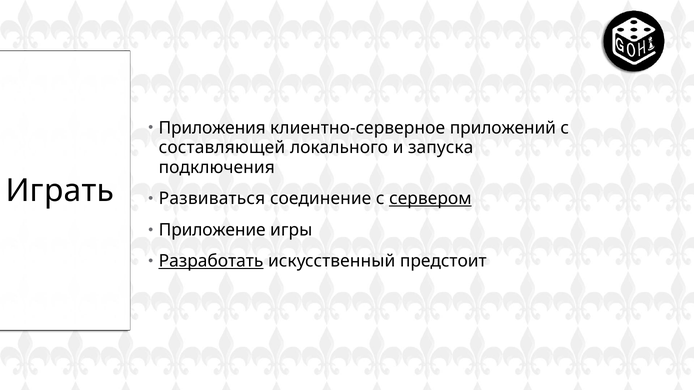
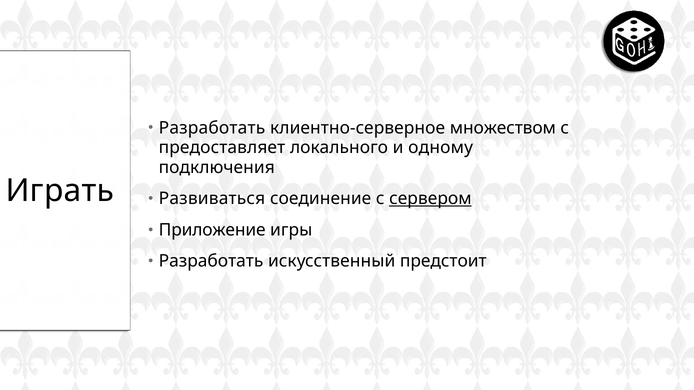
Приложения: Приложения -> Разработать (212, 128)
приложений: приложений -> множеством (503, 128)
составляющей: составляющей -> предоставляет (222, 148)
запуска: запуска -> одному (441, 148)
Разработать underline: present -> none (211, 262)
